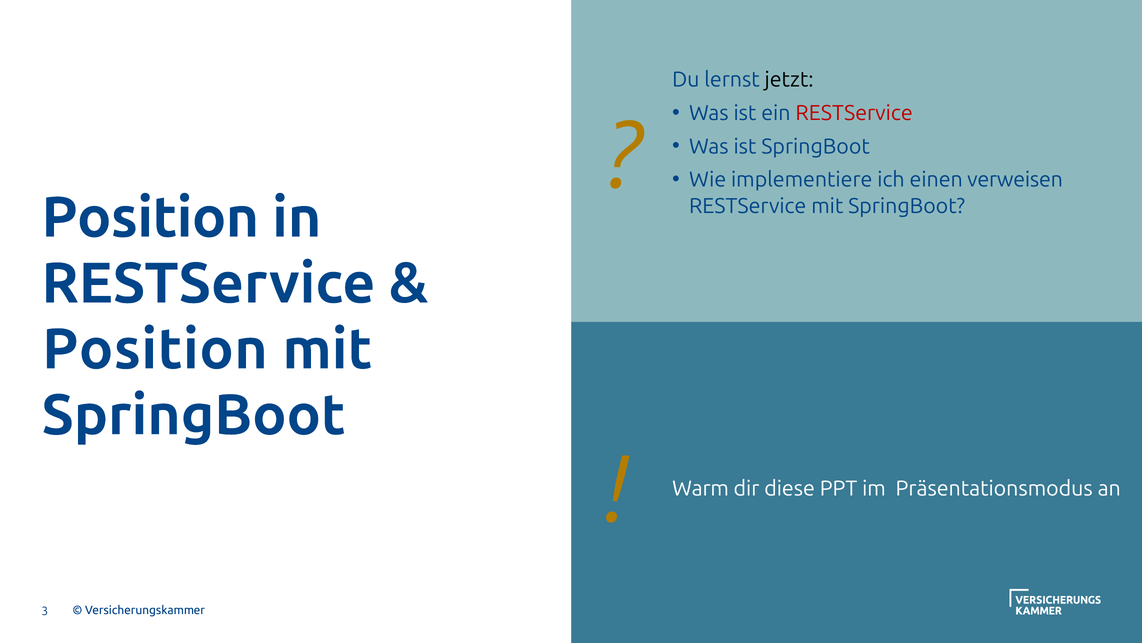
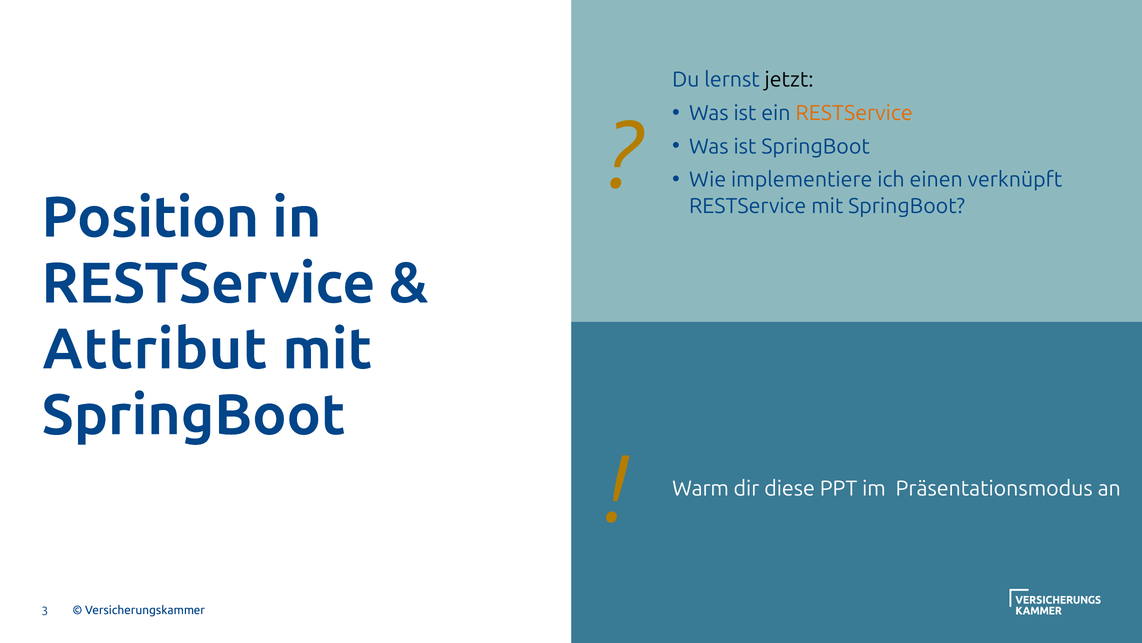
RESTService colour: red -> orange (854, 113)
verweisen: verweisen -> verknüpft (1015, 180)
Position: Position -> Attribut (155, 349)
